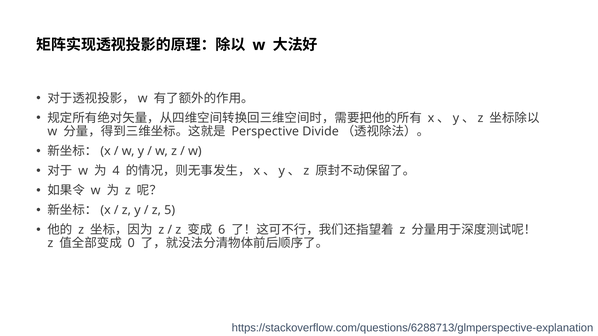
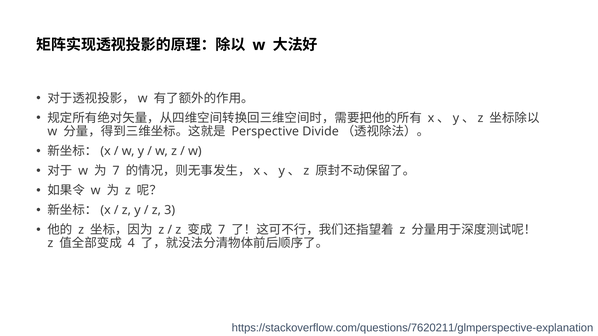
4: 4 -> 7 (116, 171)
5: 5 -> 3 (170, 210)
6: 6 -> 7 (222, 230)
0: 0 -> 4 (131, 243)
https://stackoverflow.com/questions/6288713/glmperspective-explanation: https://stackoverflow.com/questions/6288713/glmperspective-explanation -> https://stackoverflow.com/questions/7620211/glmperspective-explanation (412, 328)
